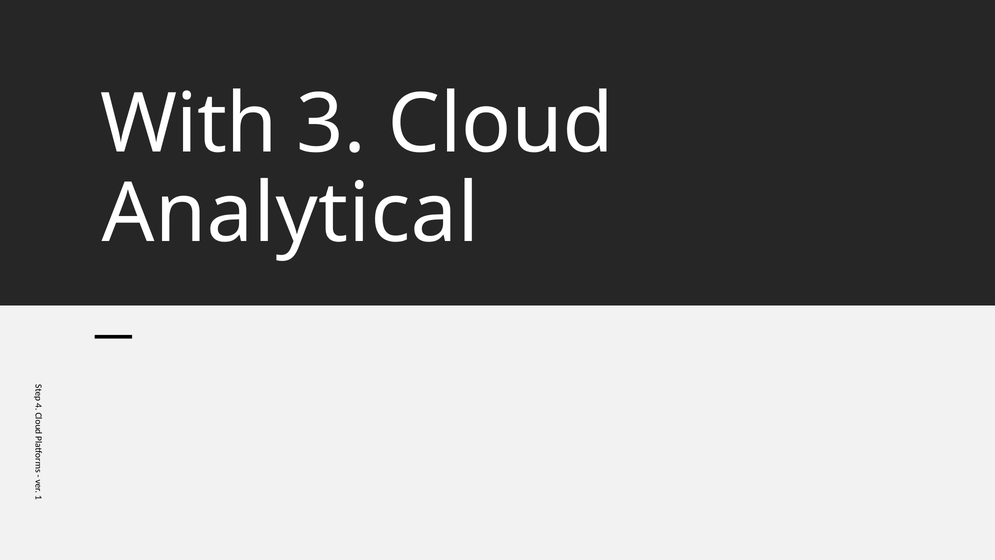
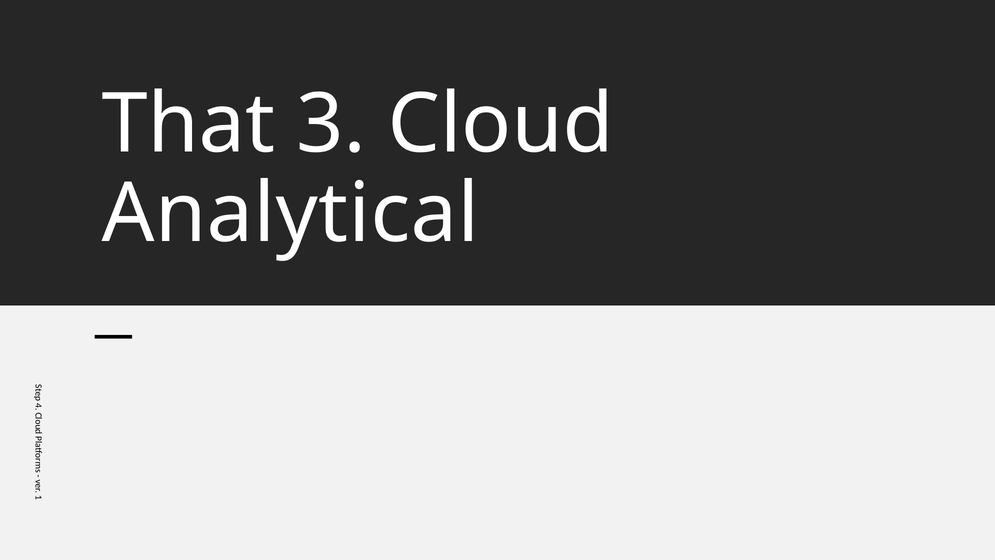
With: With -> That (188, 124)
